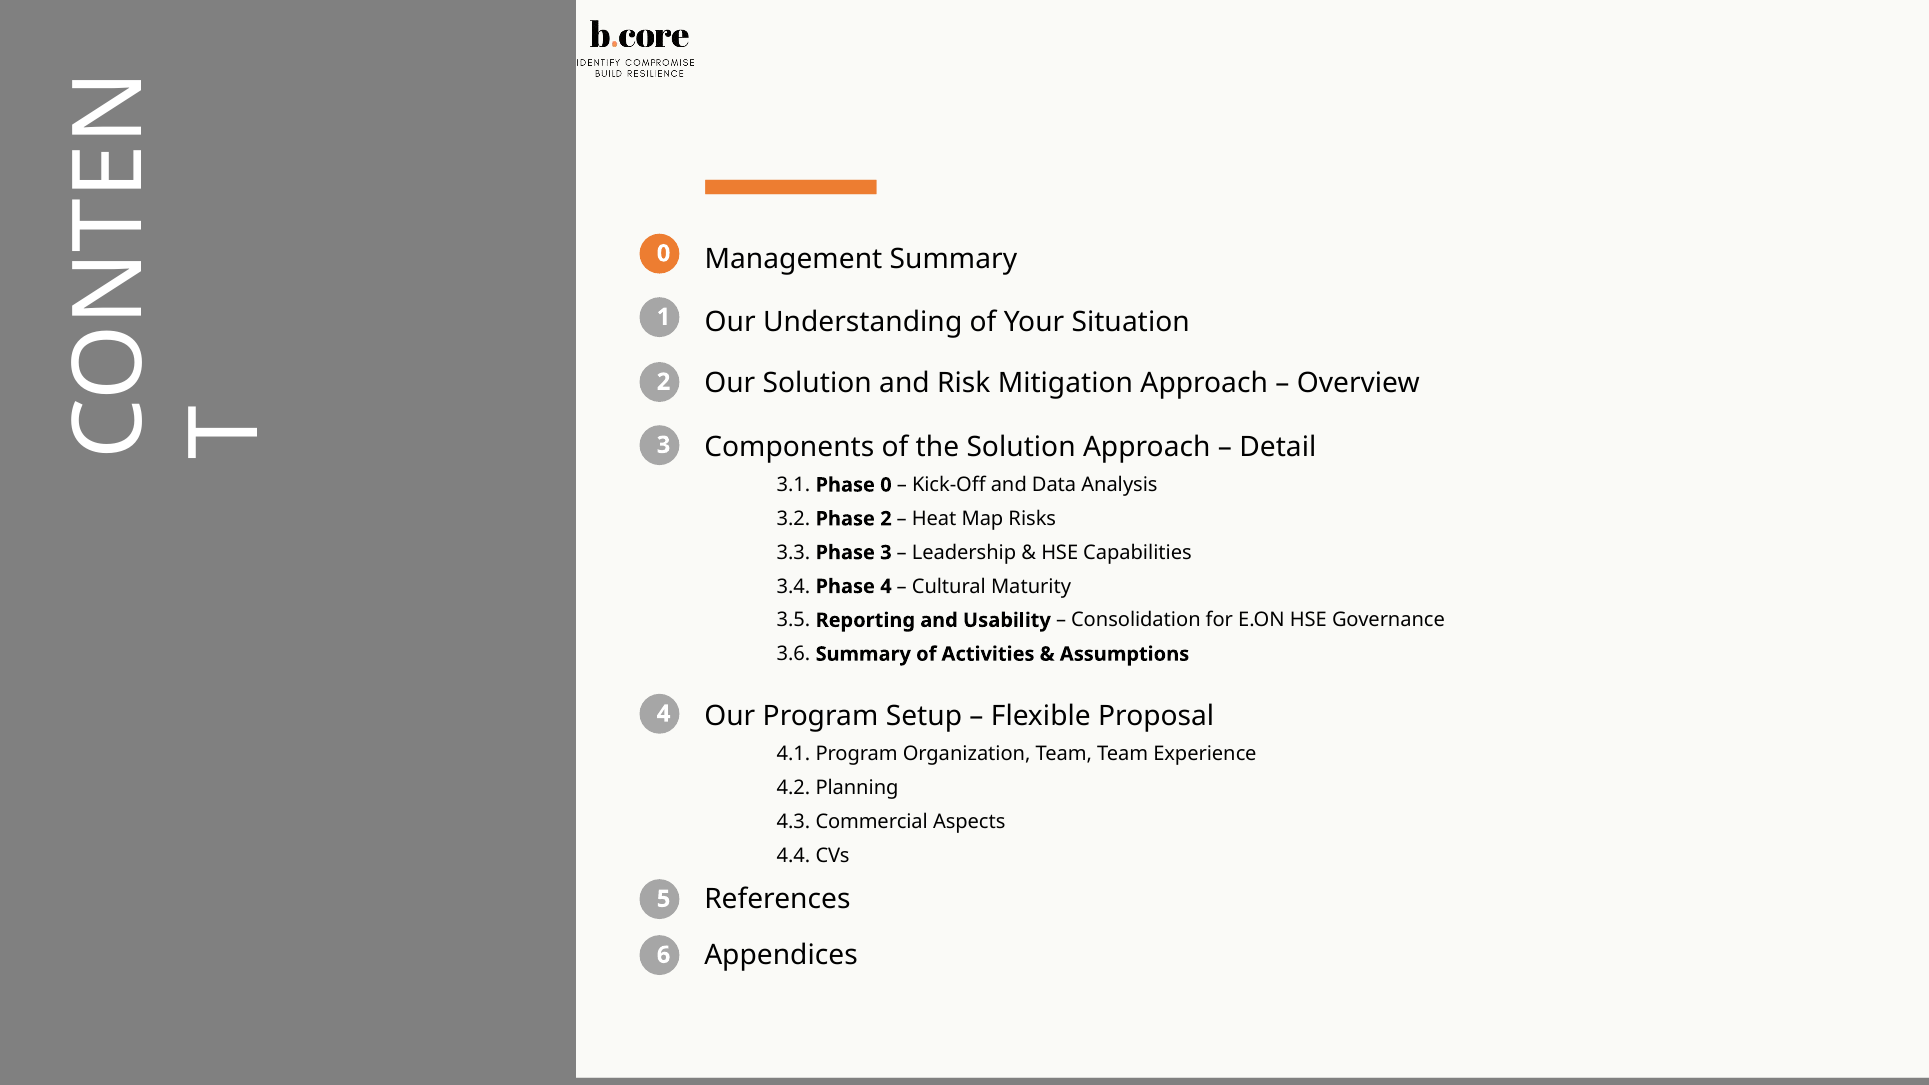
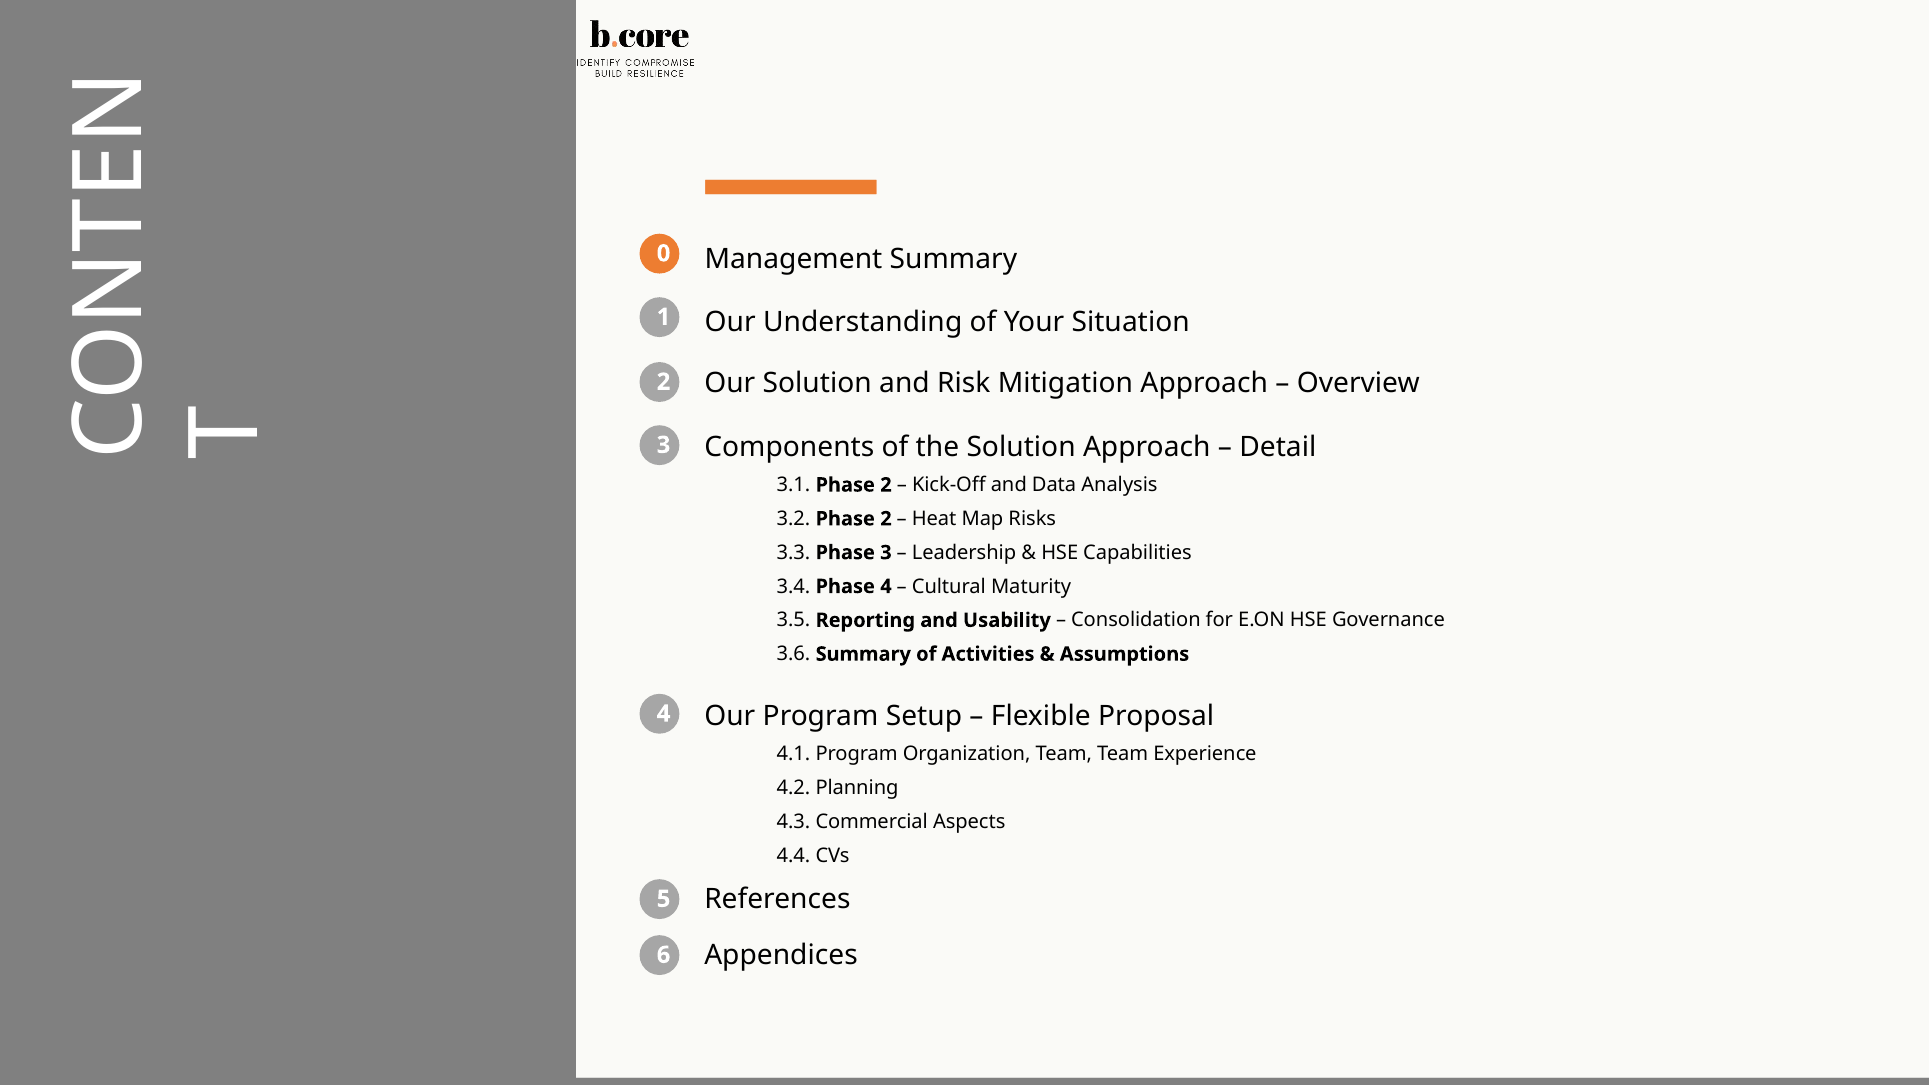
3.1 Phase 0: 0 -> 2 (886, 485)
